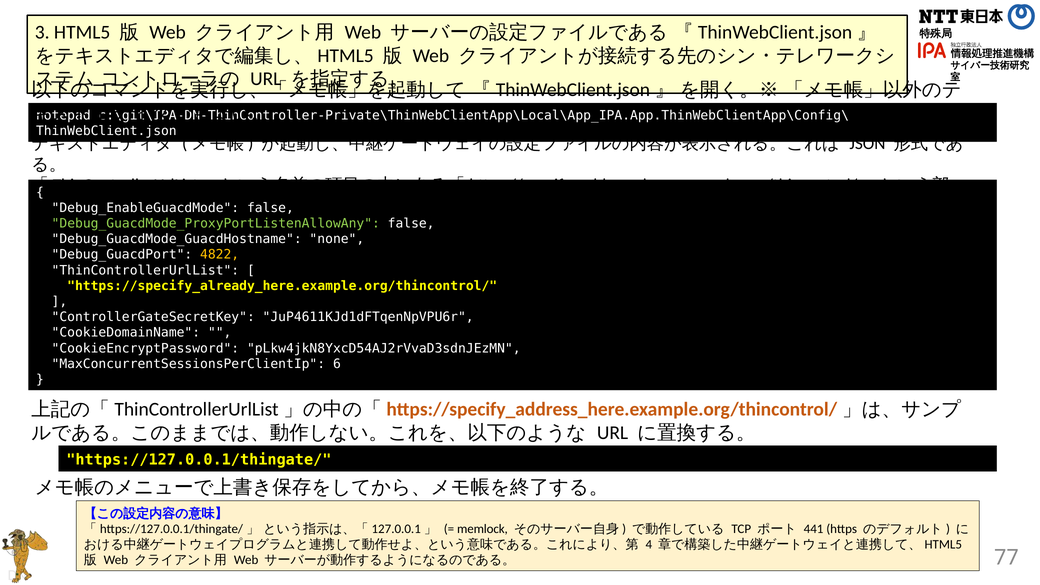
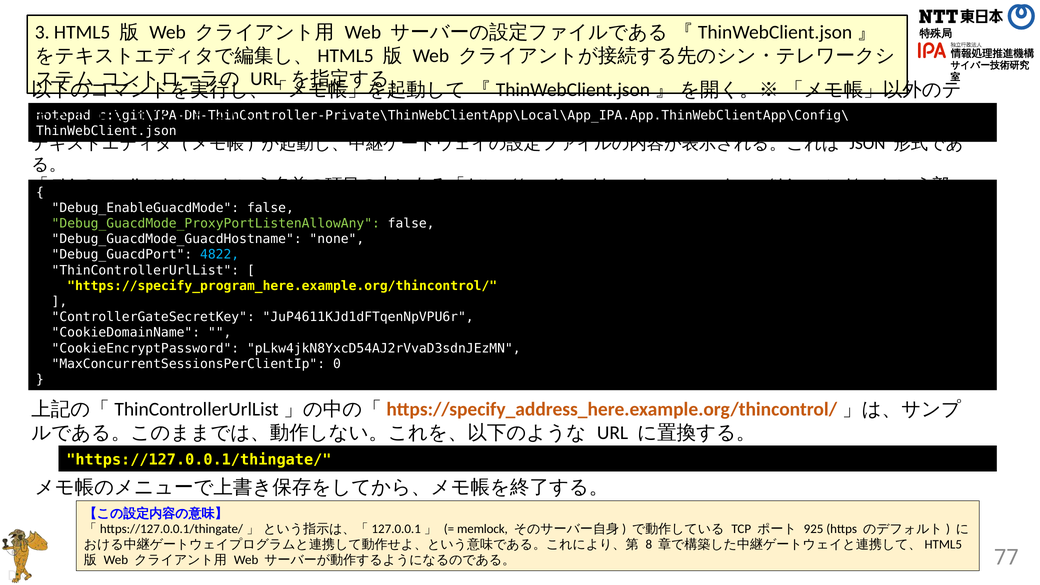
4822 colour: yellow -> light blue (220, 255)
https://specify_already_here.example.org/thincontrol/: https://specify_already_here.example.org/thincontrol/ -> https://specify_program_here.example.org/thincontrol/ (282, 286)
6: 6 -> 0 (337, 364)
441: 441 -> 925 (814, 529)
4: 4 -> 8 (649, 544)
